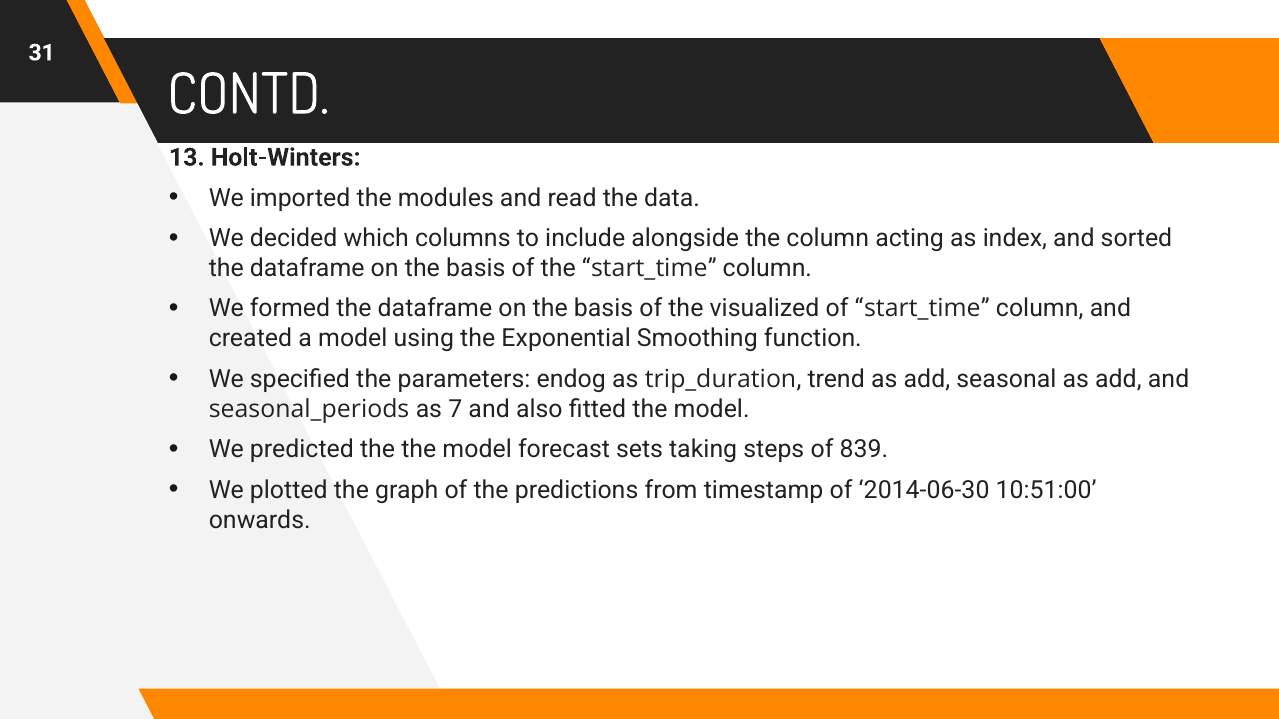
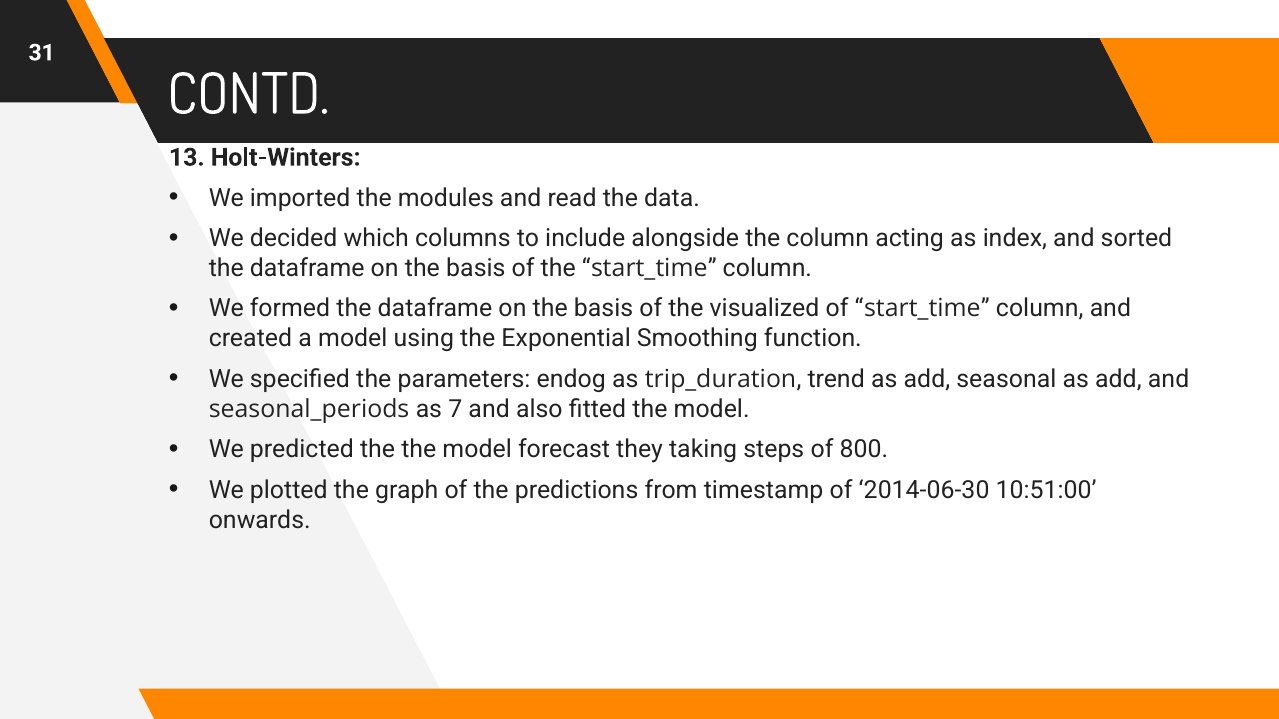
sets: sets -> they (640, 450)
839: 839 -> 800 (864, 450)
